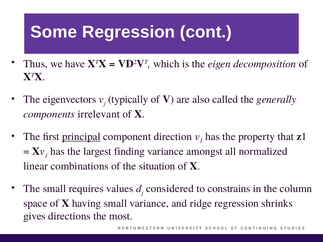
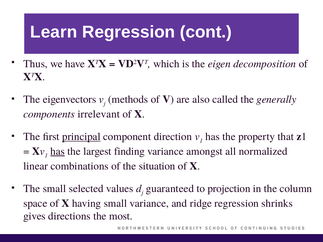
Some: Some -> Learn (54, 32)
typically: typically -> methods (128, 99)
has underline: none -> present (58, 151)
requires: requires -> selected (86, 189)
considered: considered -> guaranteed (170, 189)
constrains: constrains -> projection (229, 189)
